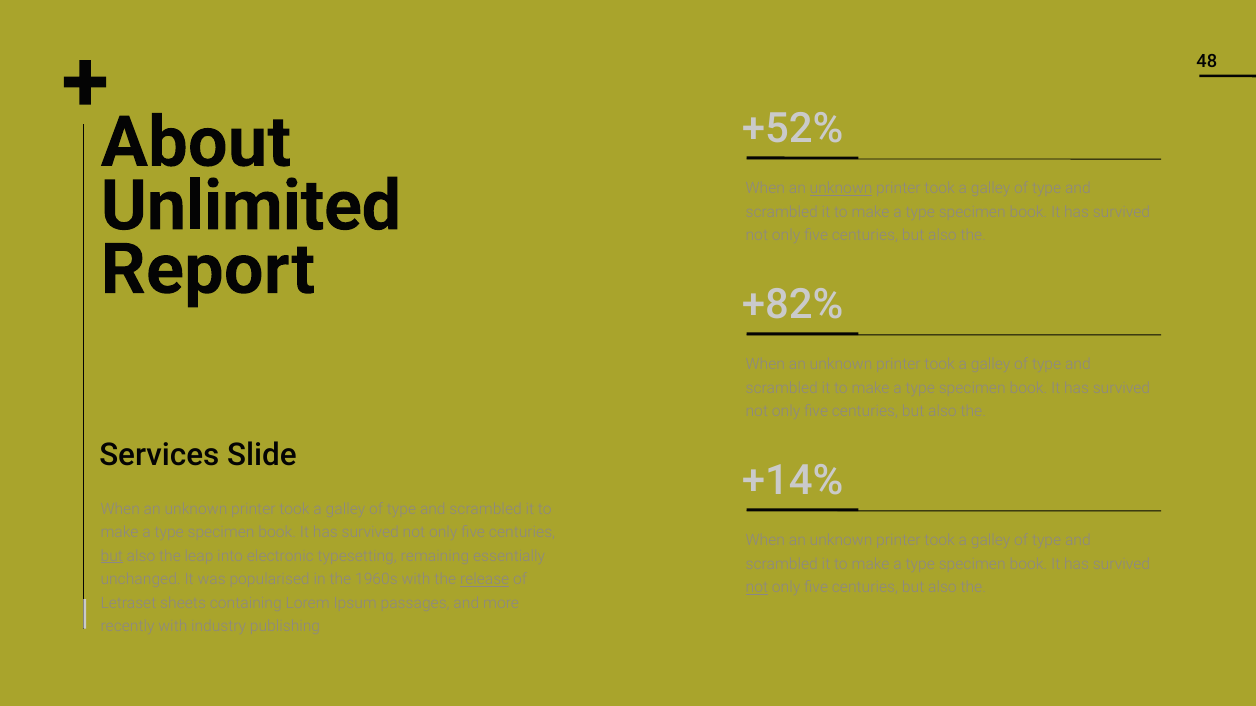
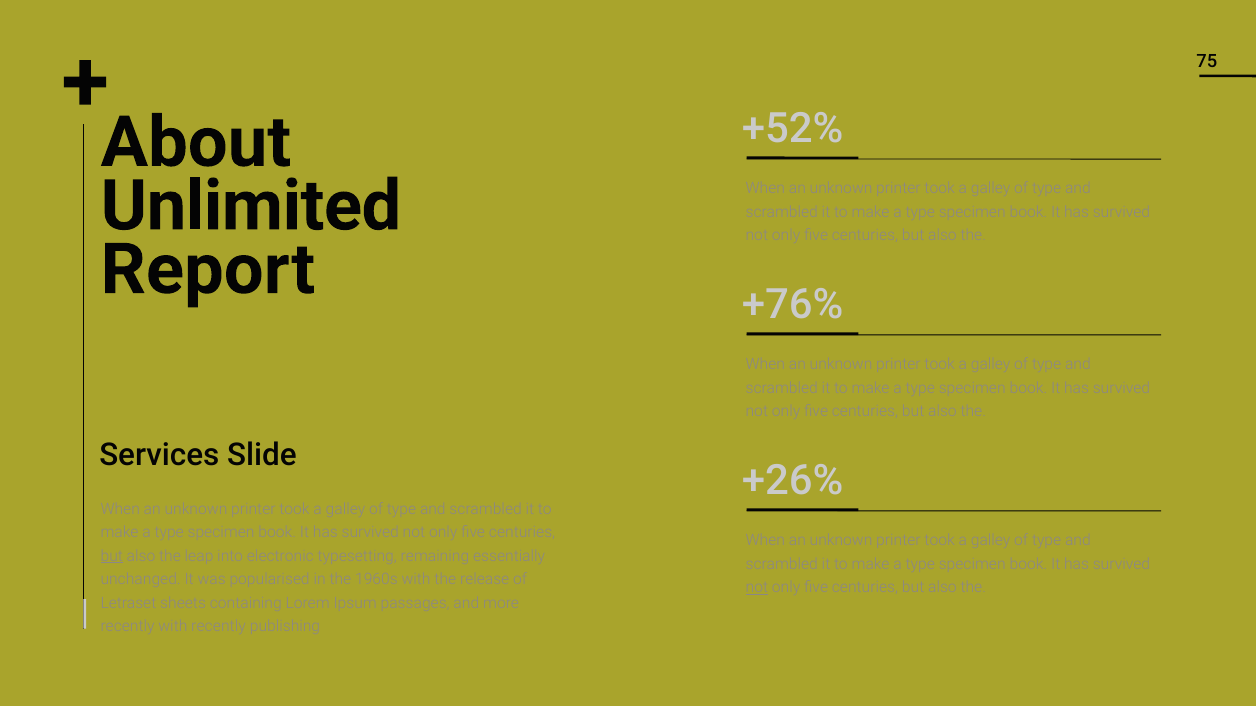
48: 48 -> 75 (1207, 62)
unknown underline: present -> none (841, 189)
+82%: +82% -> +76% (793, 305)
+14%: +14% -> +26% (793, 481)
release underline: present -> none (485, 580)
with industry: industry -> recently (219, 627)
